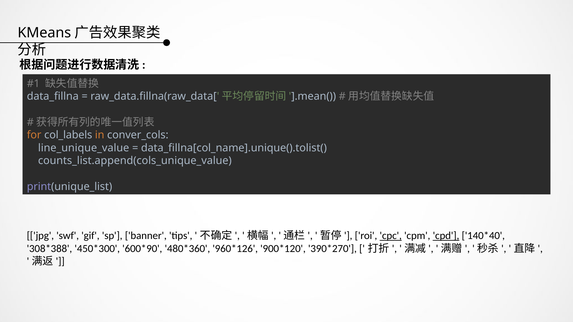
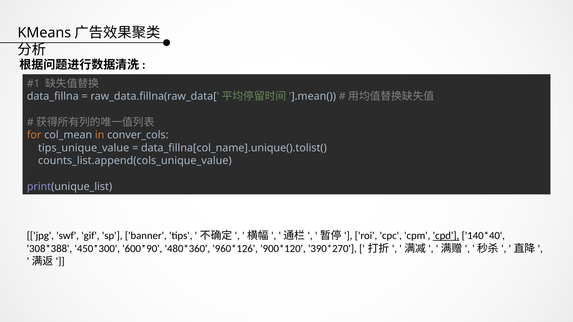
col_labels: col_labels -> col_mean (68, 135)
line_unique_value: line_unique_value -> tips_unique_value (84, 148)
cpc underline: present -> none (391, 236)
